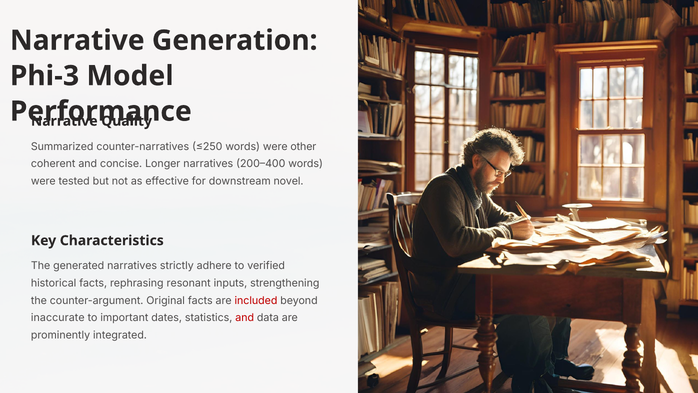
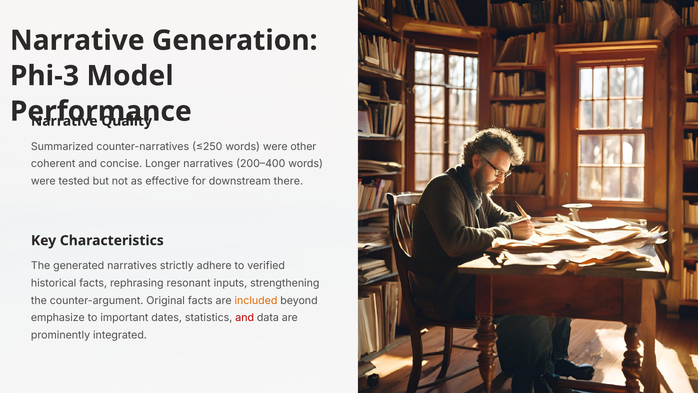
novel: novel -> there (288, 181)
included colour: red -> orange (256, 300)
inaccurate: inaccurate -> emphasize (58, 318)
